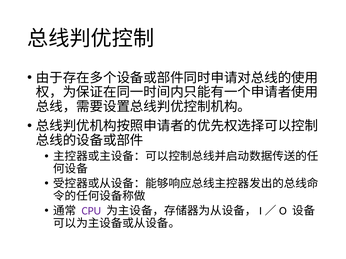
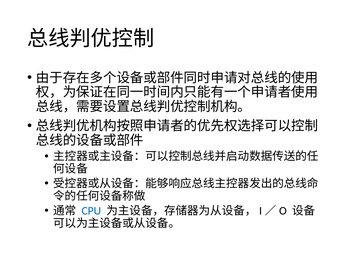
CPU colour: purple -> blue (91, 211)
